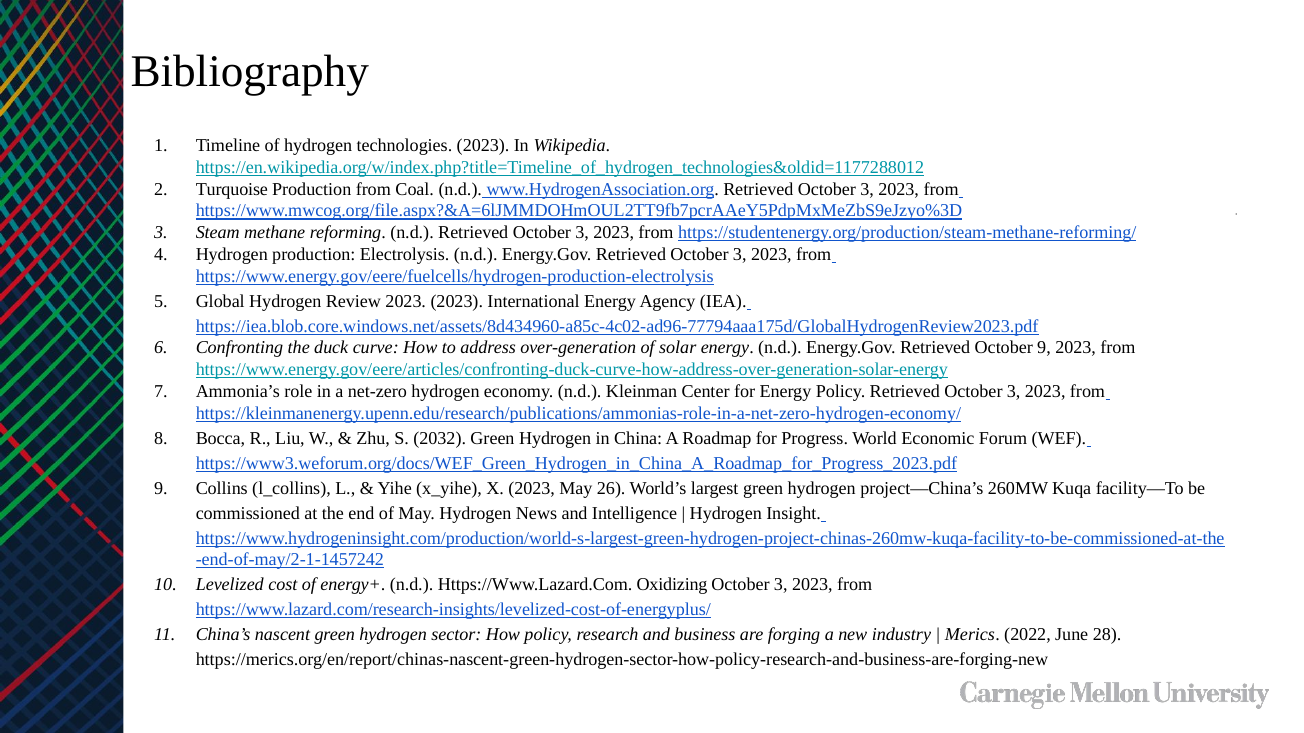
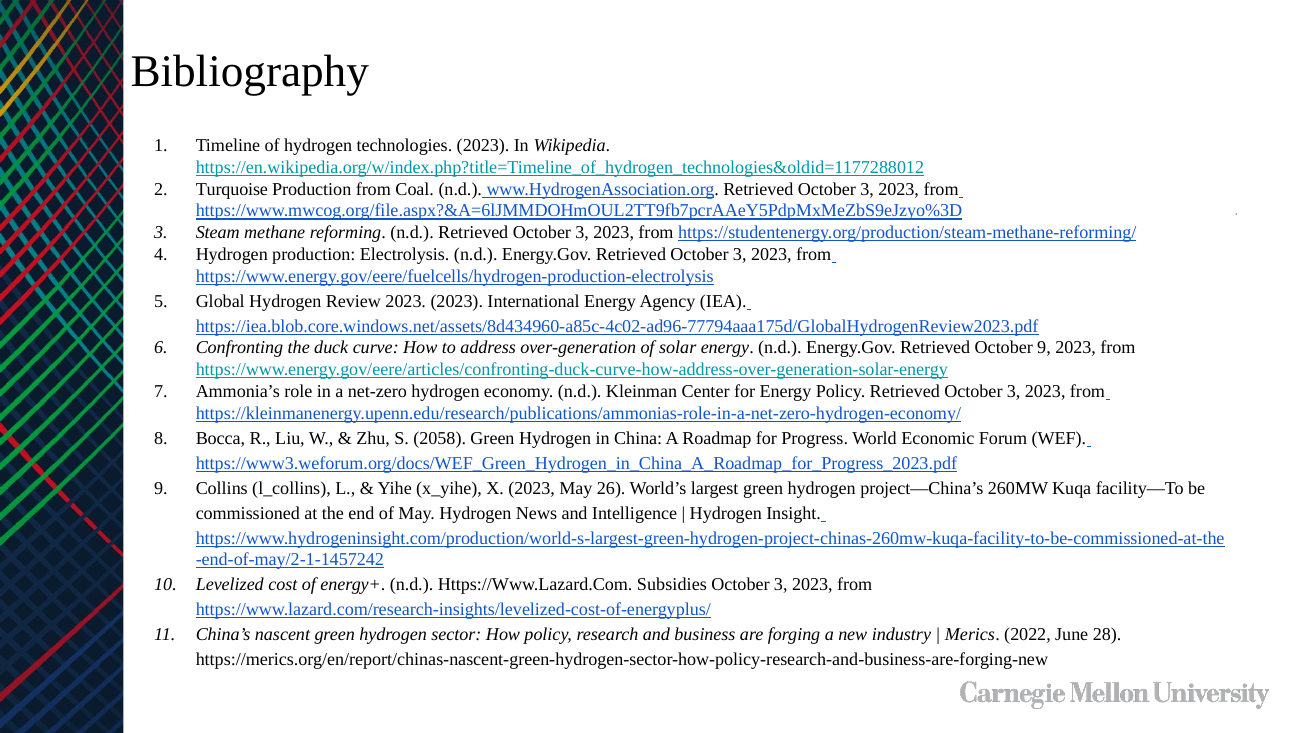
2032: 2032 -> 2058 (440, 438)
Oxidizing: Oxidizing -> Subsidies (672, 585)
